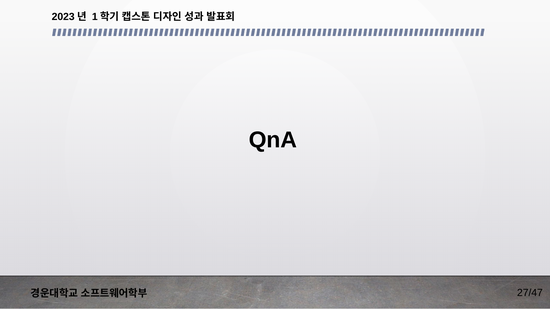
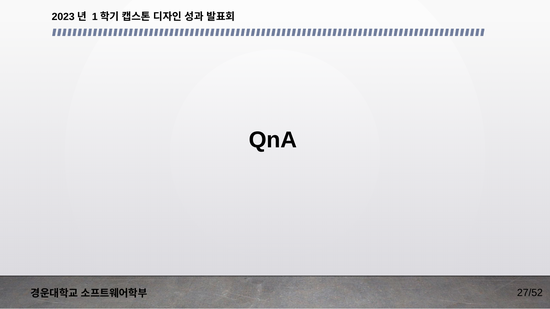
27/47: 27/47 -> 27/52 (530, 293)
